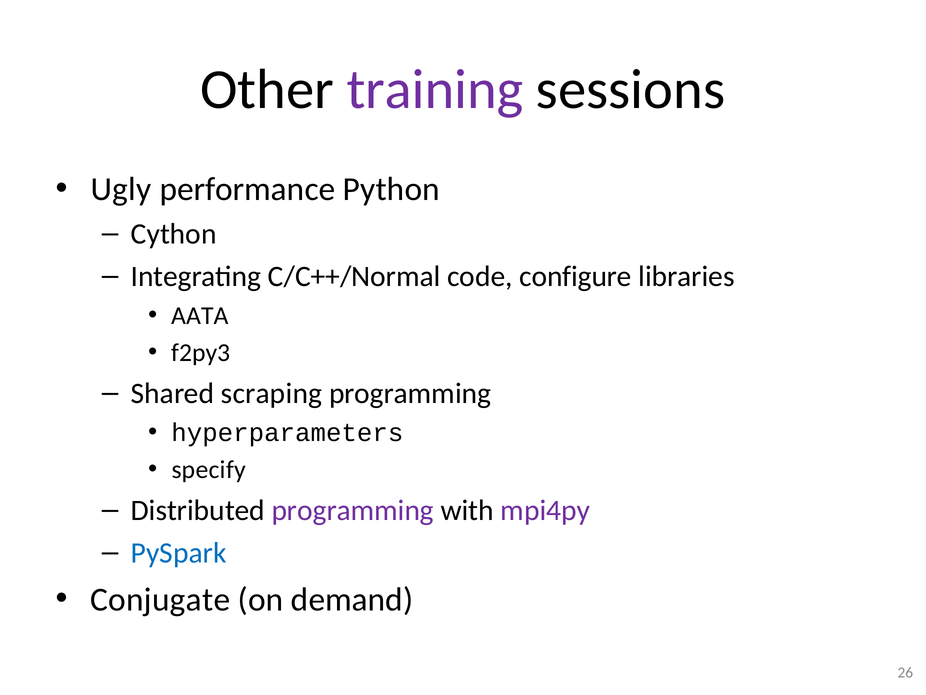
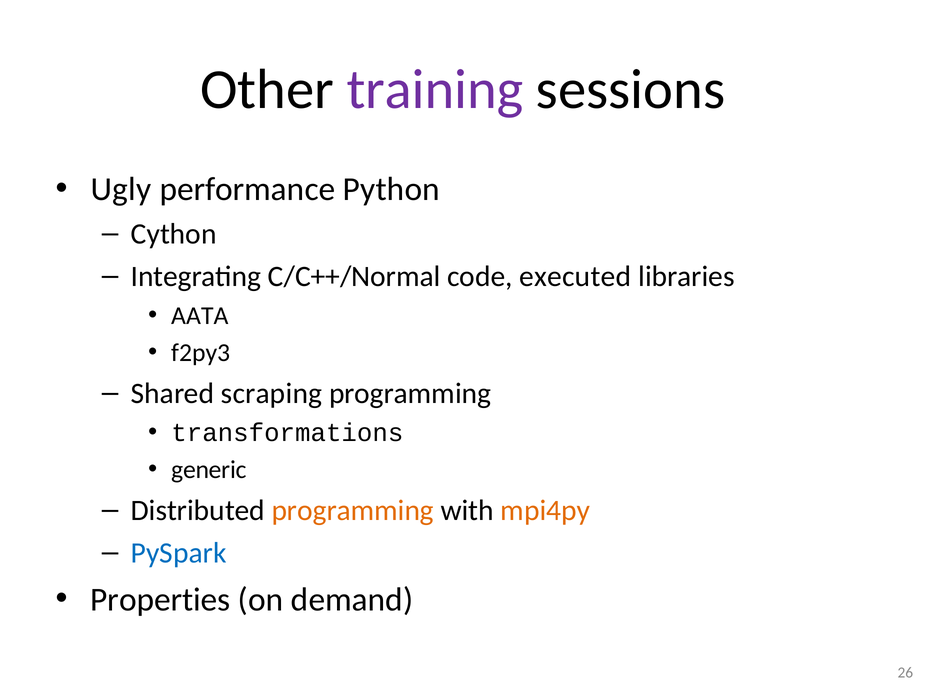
configure: configure -> executed (575, 277)
hyperparameters: hyperparameters -> transformations (287, 432)
specify: specify -> generic (209, 469)
programming colour: purple -> orange (353, 510)
mpi4py colour: purple -> orange (545, 510)
Conjugate: Conjugate -> Properties (160, 599)
